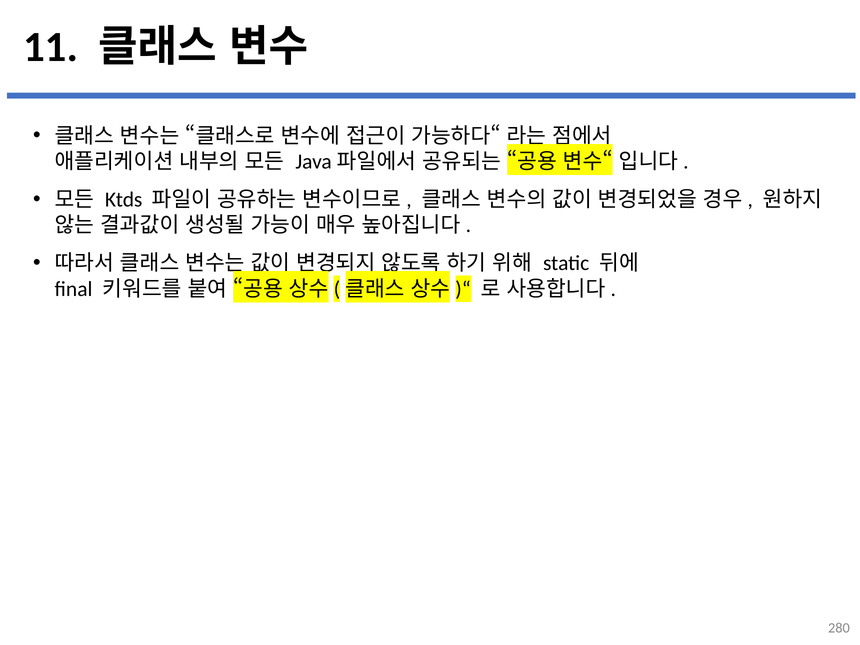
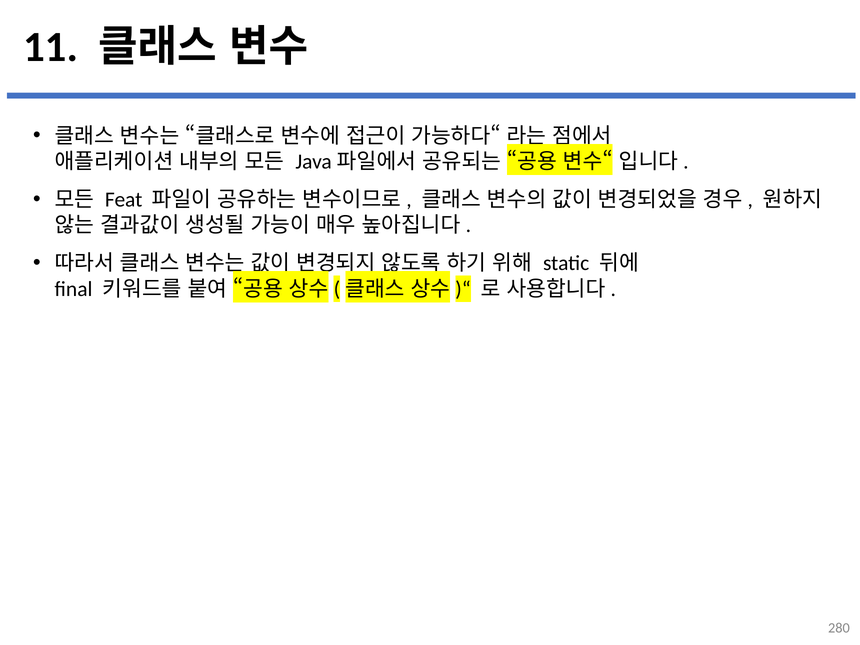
Ktds: Ktds -> Feat (124, 200)
